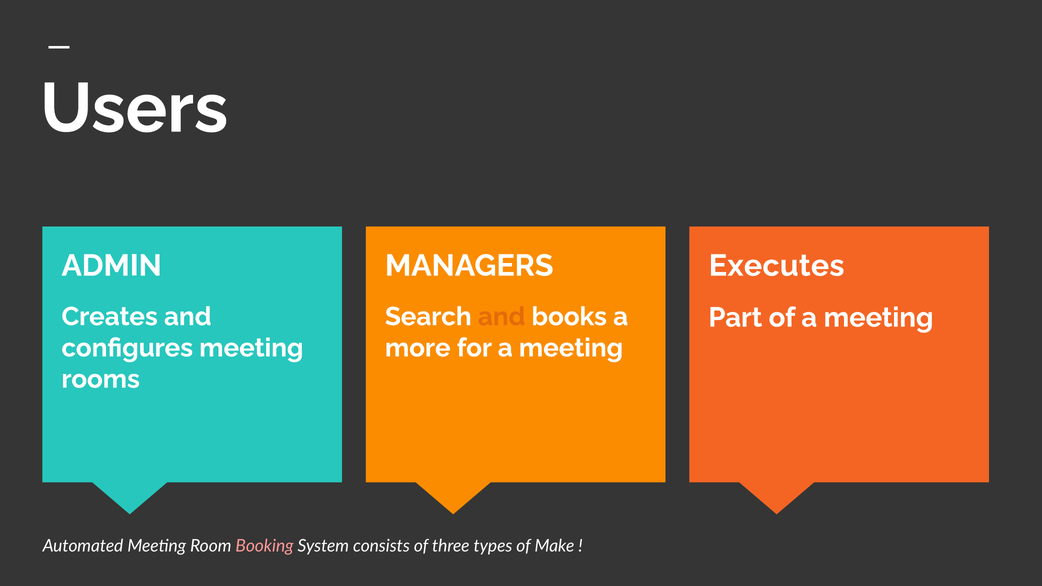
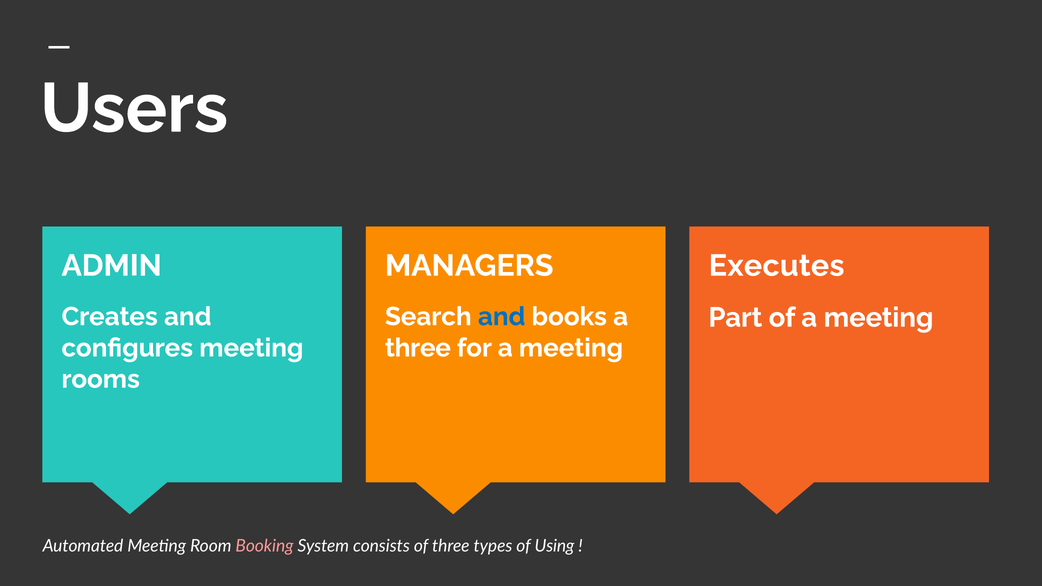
and colour: orange -> blue (502, 317)
more: more -> three (418, 348)
Make: Make -> Using (554, 546)
